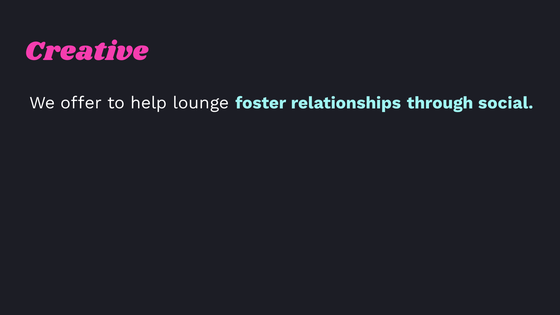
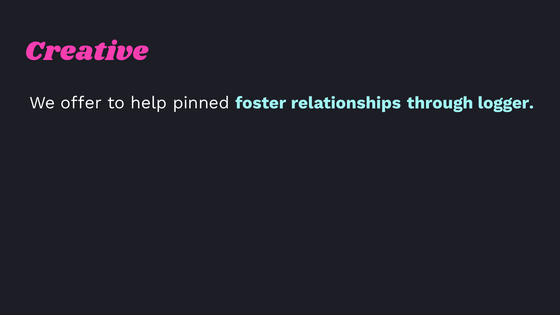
lounge: lounge -> pinned (201, 103)
social: social -> logger (506, 103)
